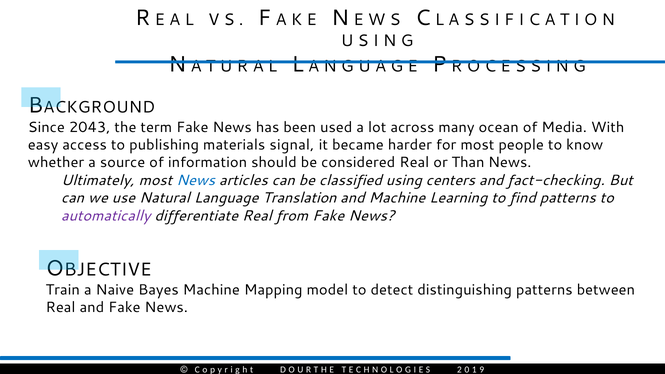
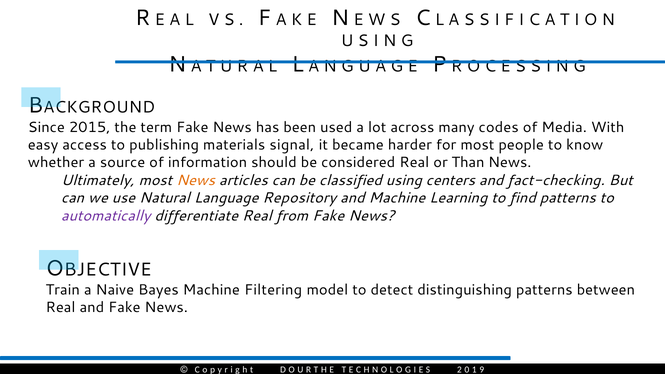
2043: 2043 -> 2015 (90, 127)
ocean: ocean -> codes (499, 127)
News colour: blue -> orange (196, 180)
Translation: Translation -> Repository (299, 198)
Mapping: Mapping -> Filtering (273, 290)
